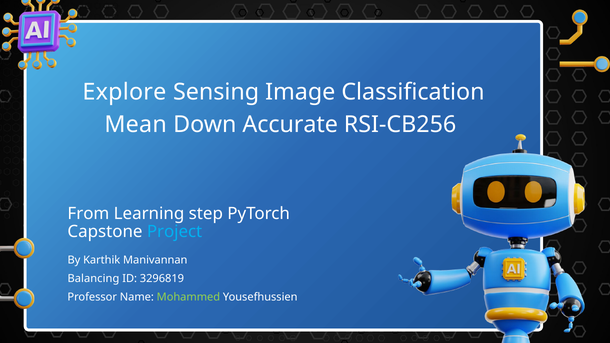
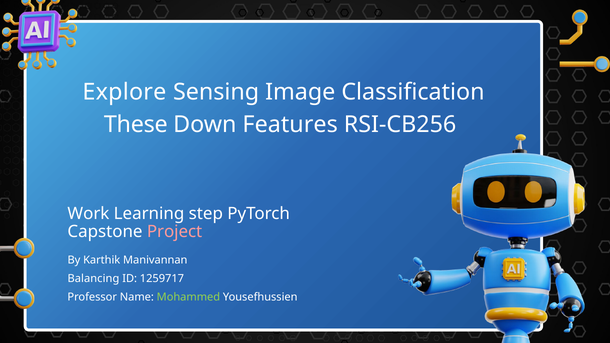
Mean: Mean -> These (136, 125)
Accurate: Accurate -> Features (290, 125)
From: From -> Work (88, 214)
Project colour: light blue -> pink (175, 232)
3296819: 3296819 -> 1259717 (162, 279)
